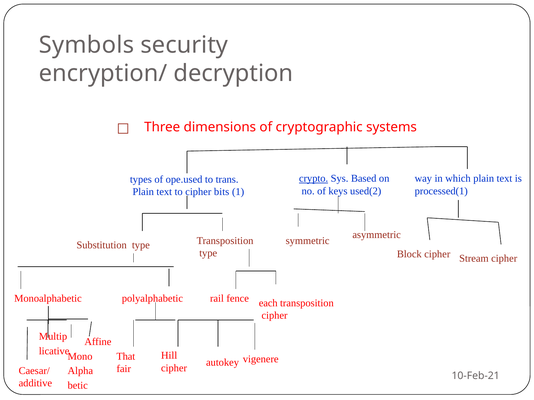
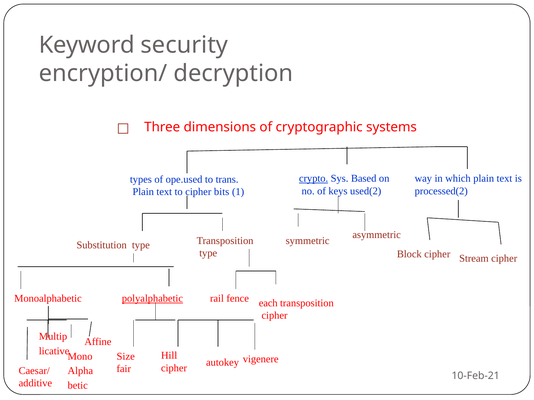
Symbols: Symbols -> Keyword (87, 45)
processed(1: processed(1 -> processed(2 (441, 191)
polyalphabetic underline: none -> present (152, 299)
That: That -> Size (126, 357)
